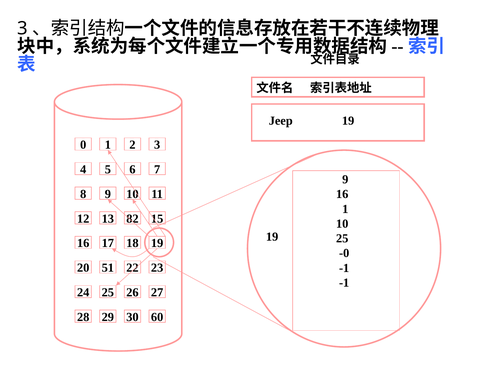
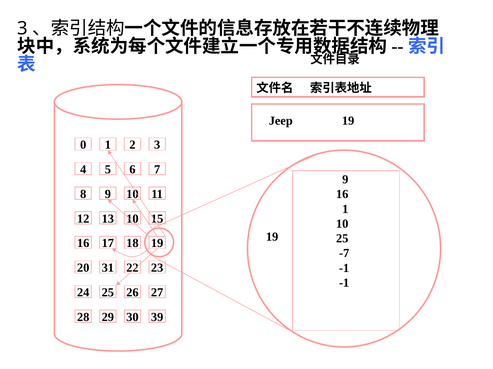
13 82: 82 -> 10 (132, 219)
-0: -0 -> -7 (344, 254)
51: 51 -> 31 (108, 268)
60: 60 -> 39 (157, 318)
